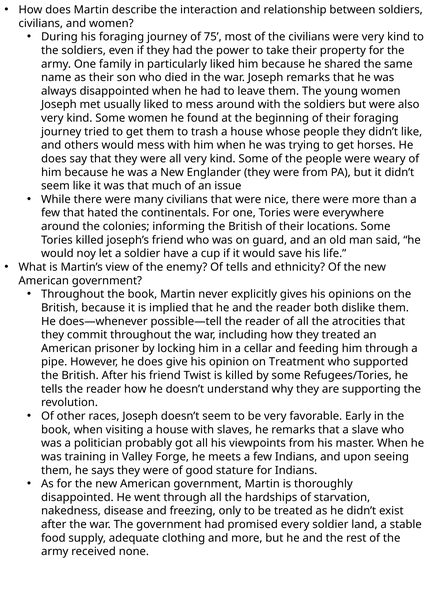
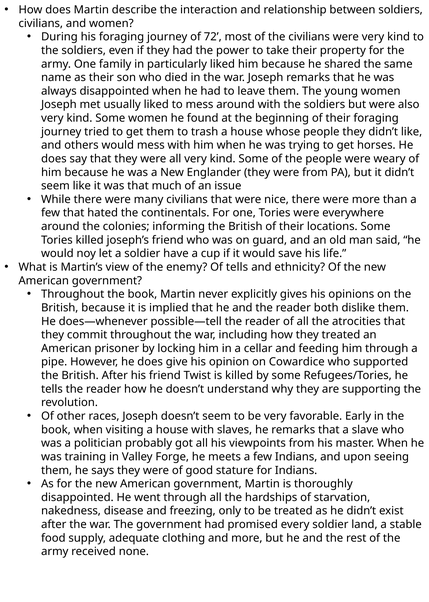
75: 75 -> 72 (213, 37)
Treatment: Treatment -> Cowardice (297, 362)
